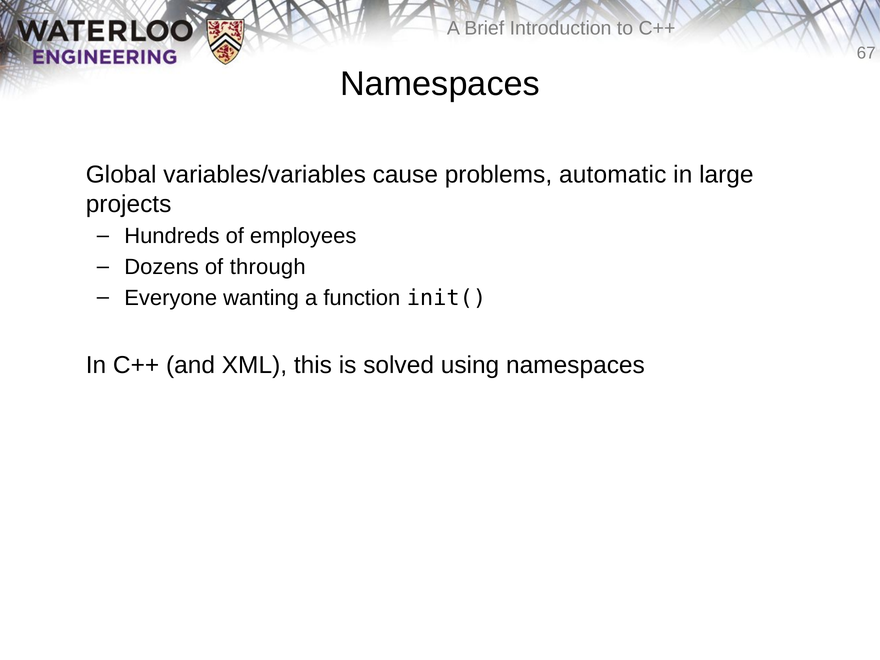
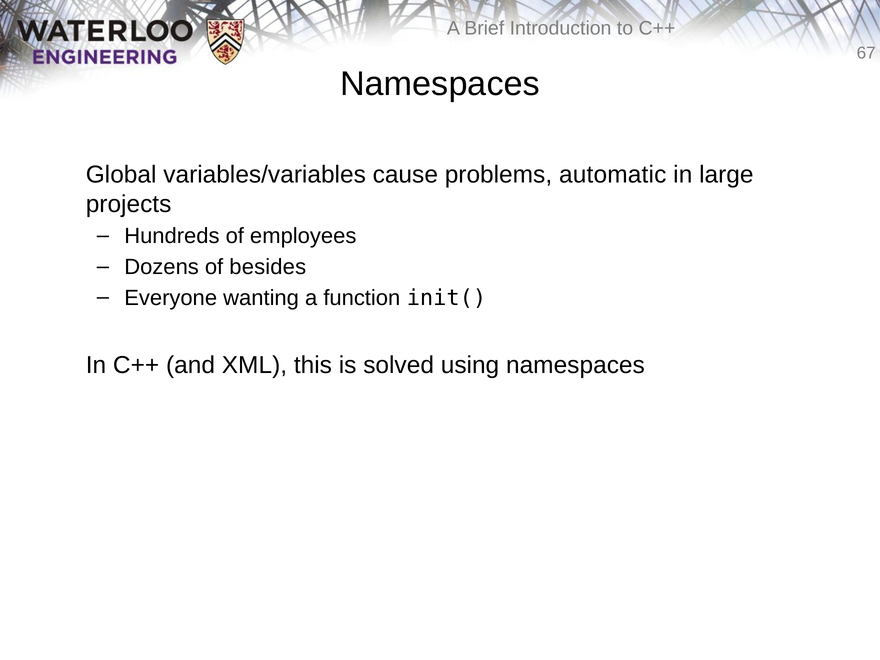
through: through -> besides (268, 267)
